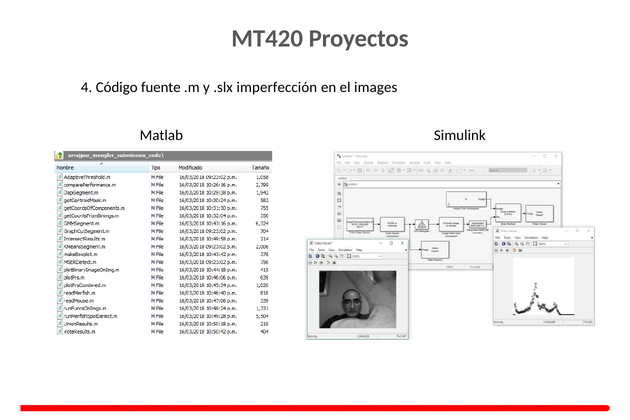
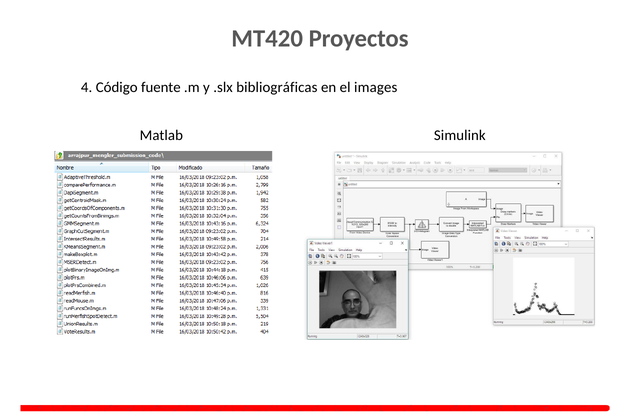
imperfección: imperfección -> bibliográficas (277, 87)
